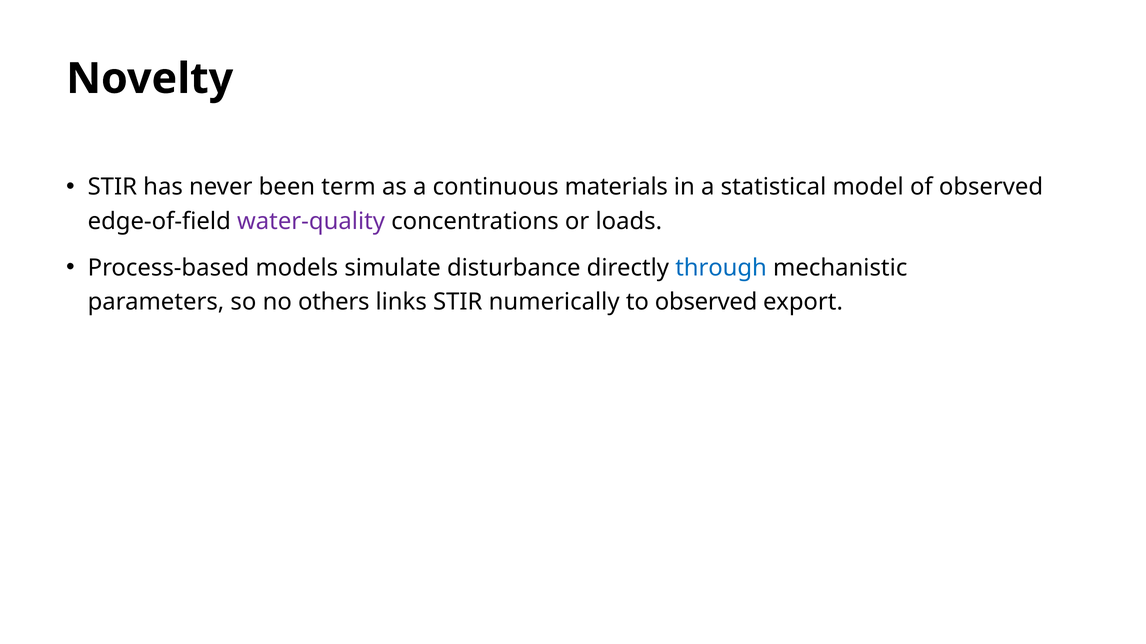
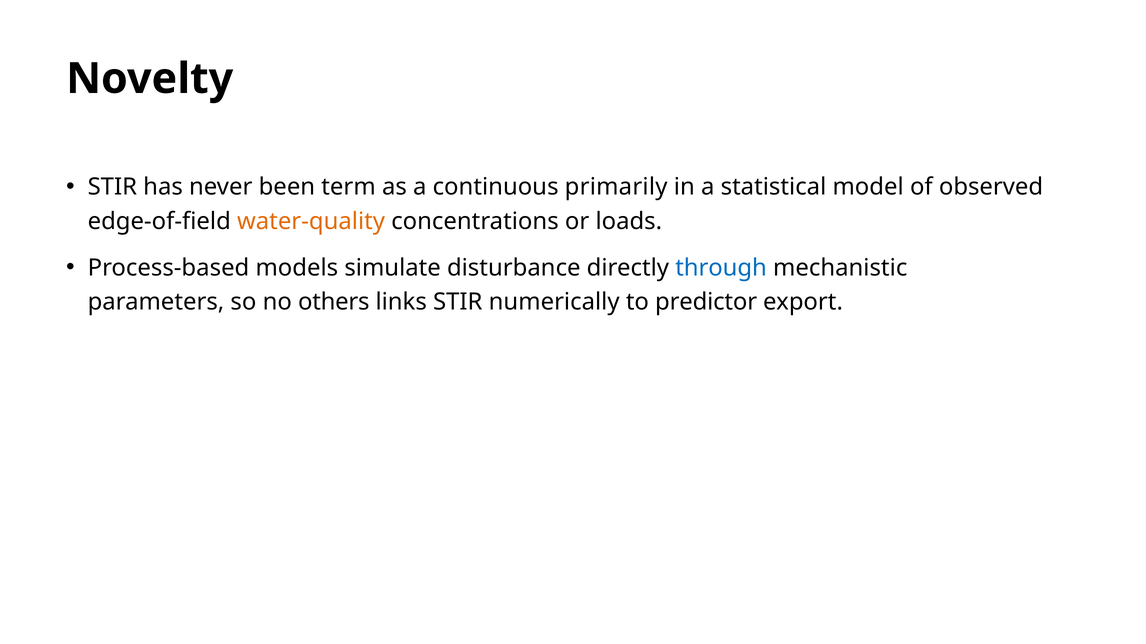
materials: materials -> primarily (616, 187)
water-quality colour: purple -> orange (311, 222)
to observed: observed -> predictor (706, 302)
